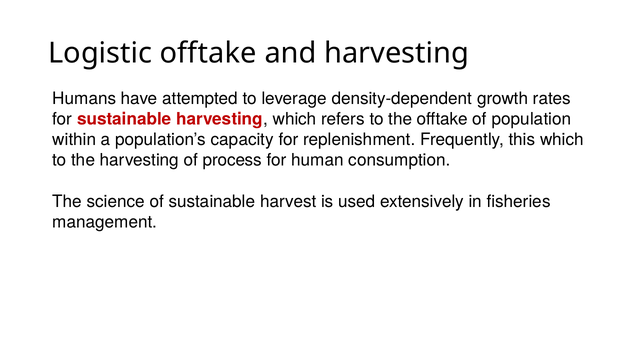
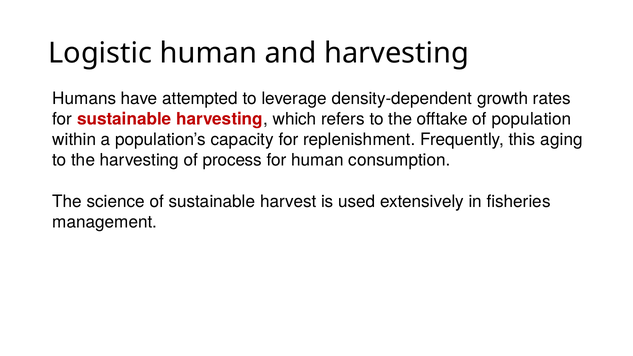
Logistic offtake: offtake -> human (208, 53)
this which: which -> aging (562, 140)
